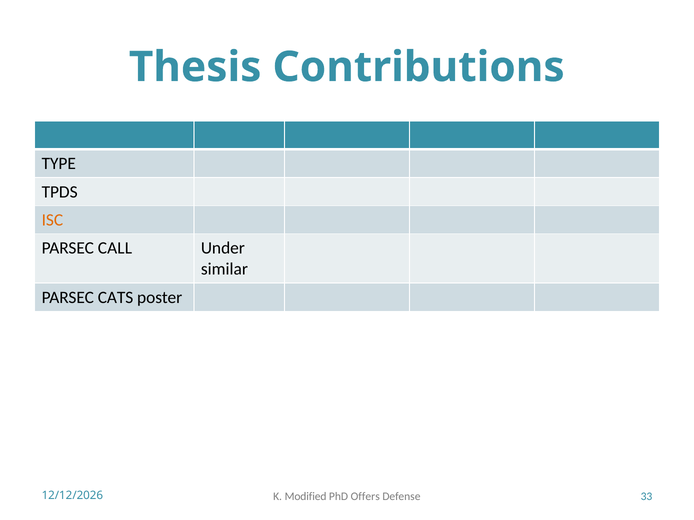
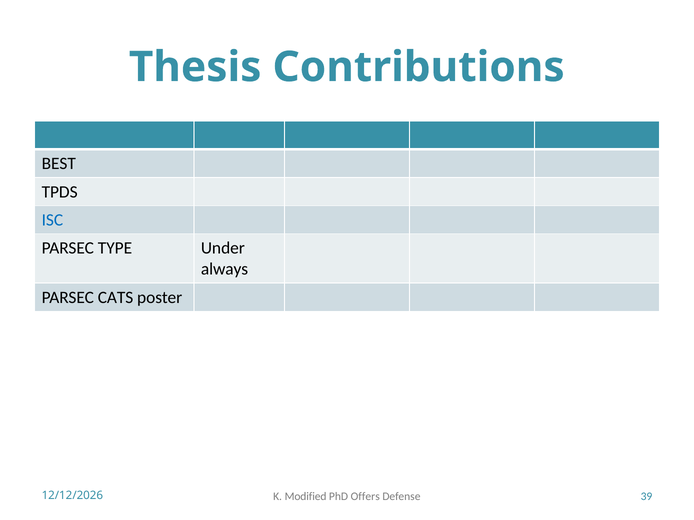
TYPE: TYPE -> BEST (59, 164)
ISC colour: orange -> blue (52, 220)
CALL: CALL -> TYPE (115, 248)
similar: similar -> always (224, 269)
33: 33 -> 39 (646, 497)
